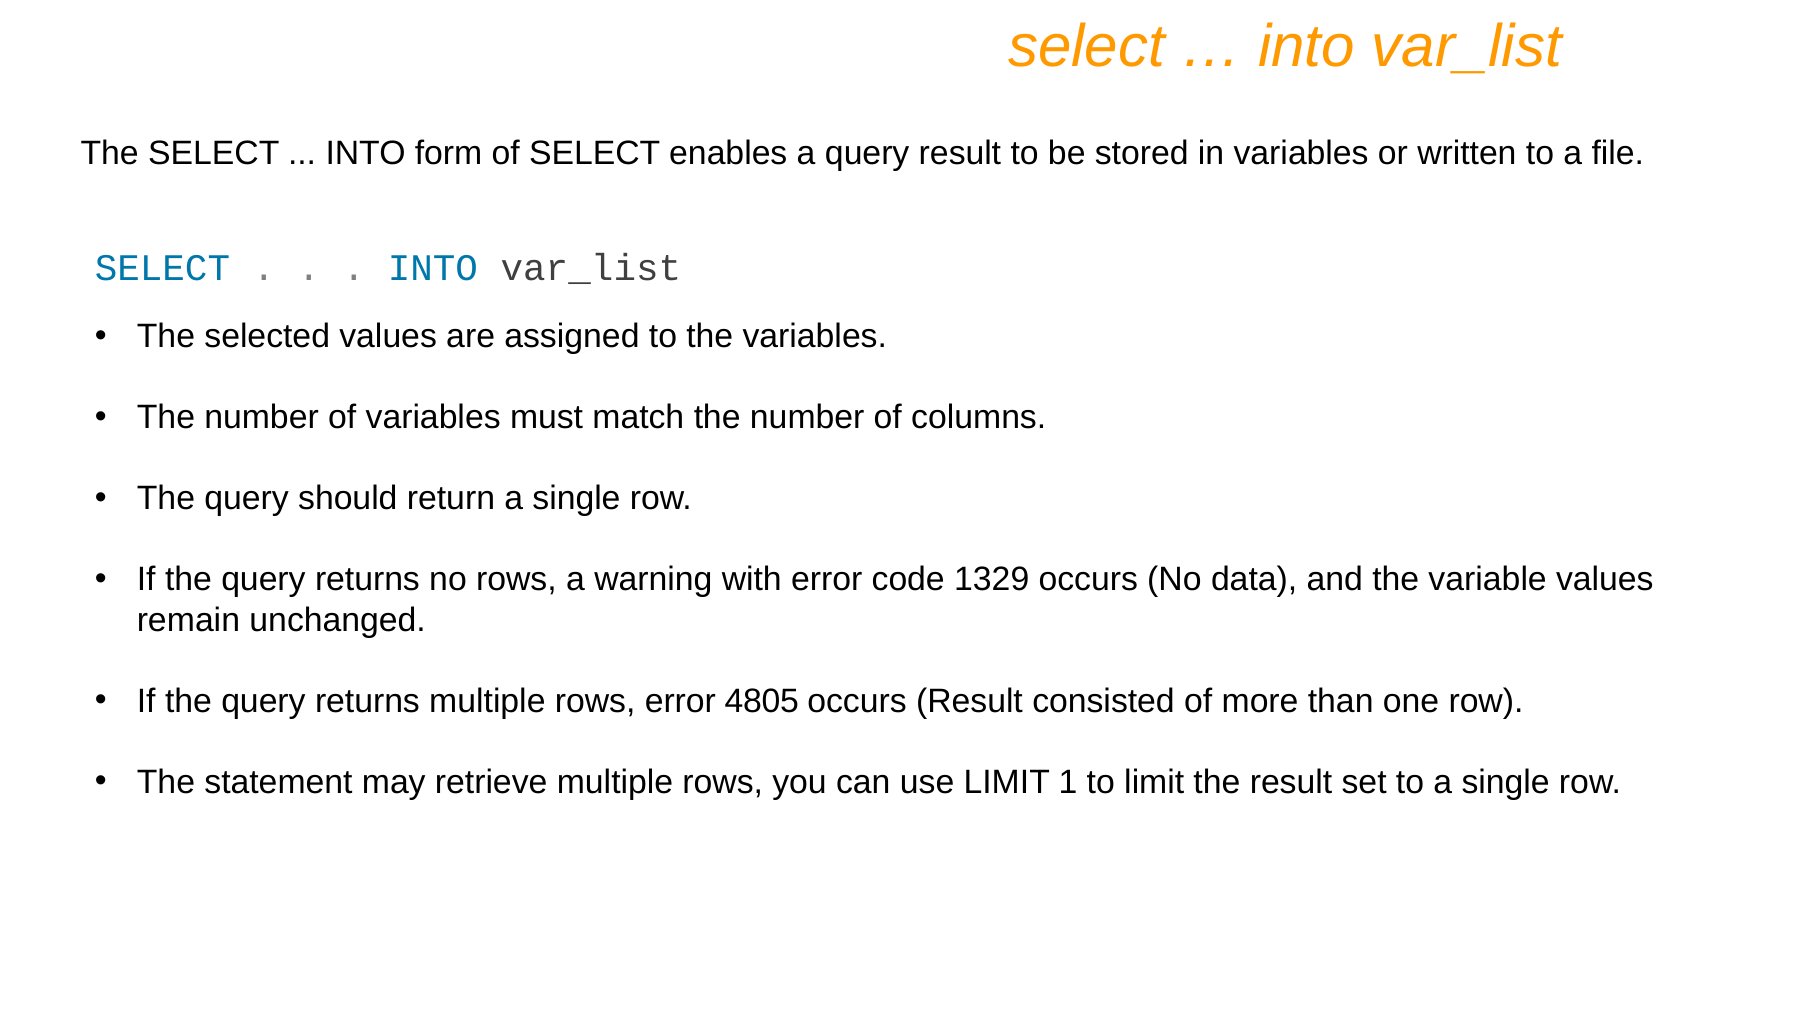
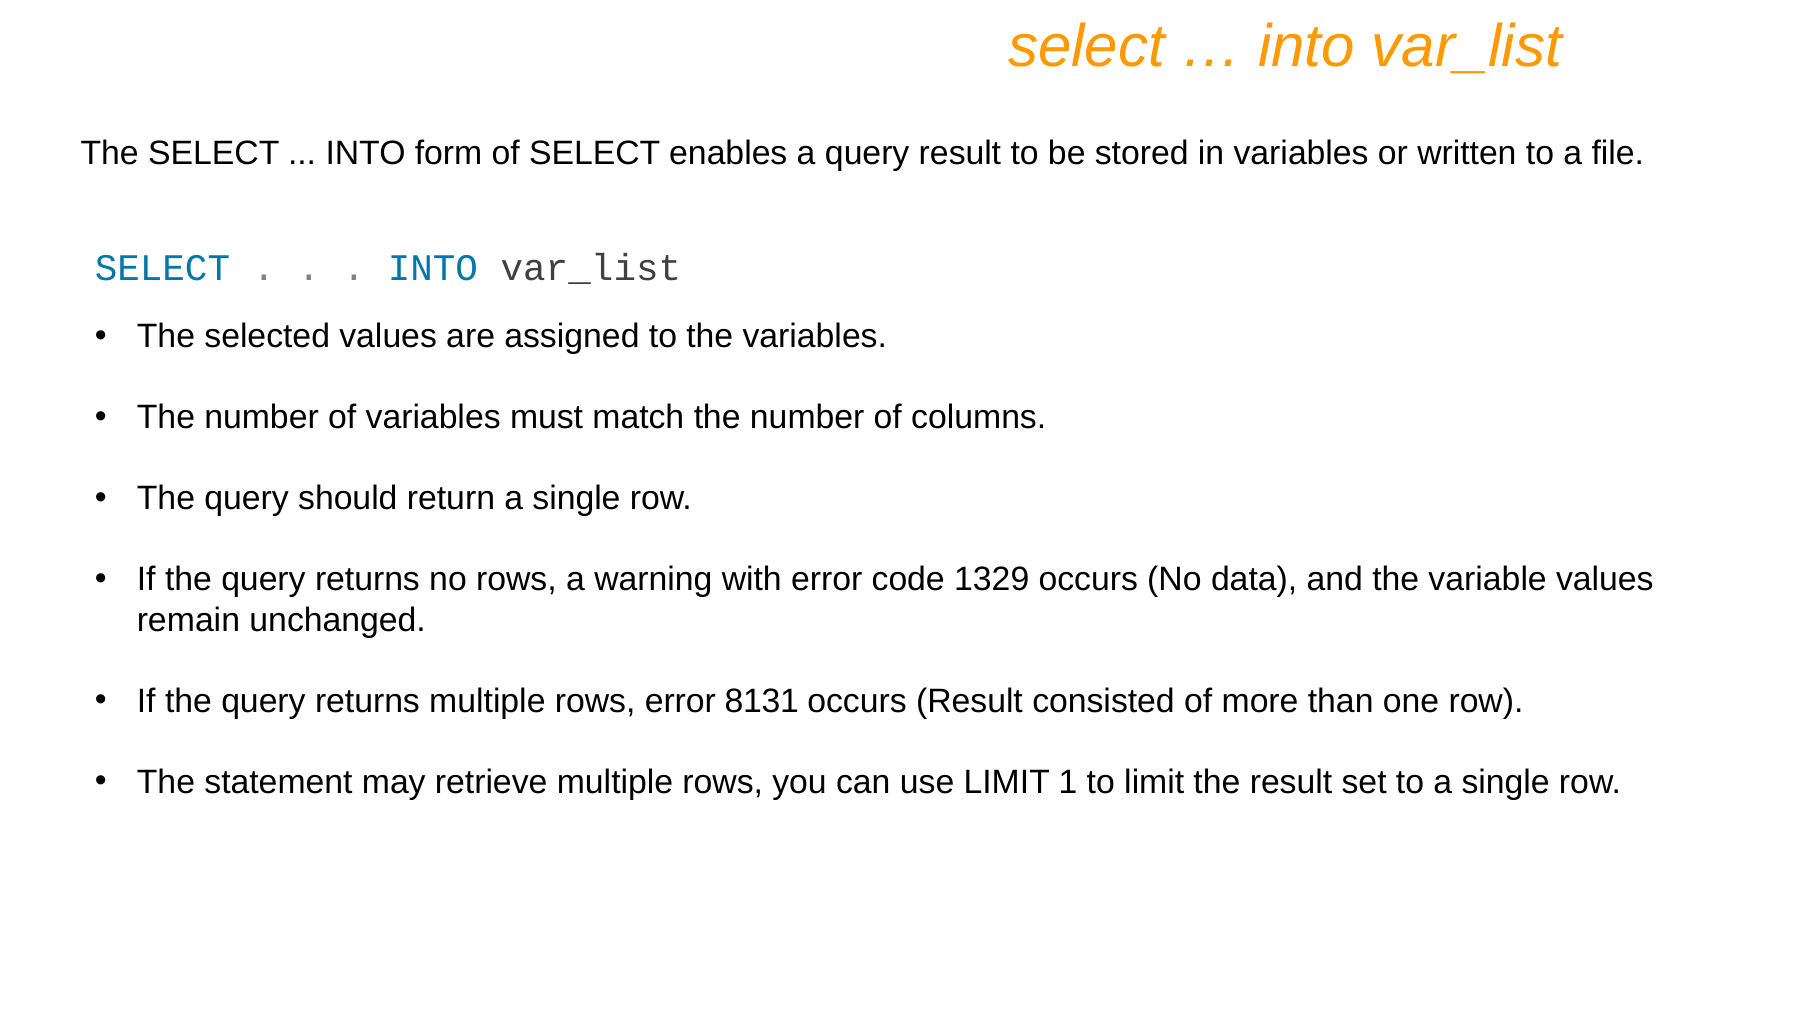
4805: 4805 -> 8131 (762, 701)
